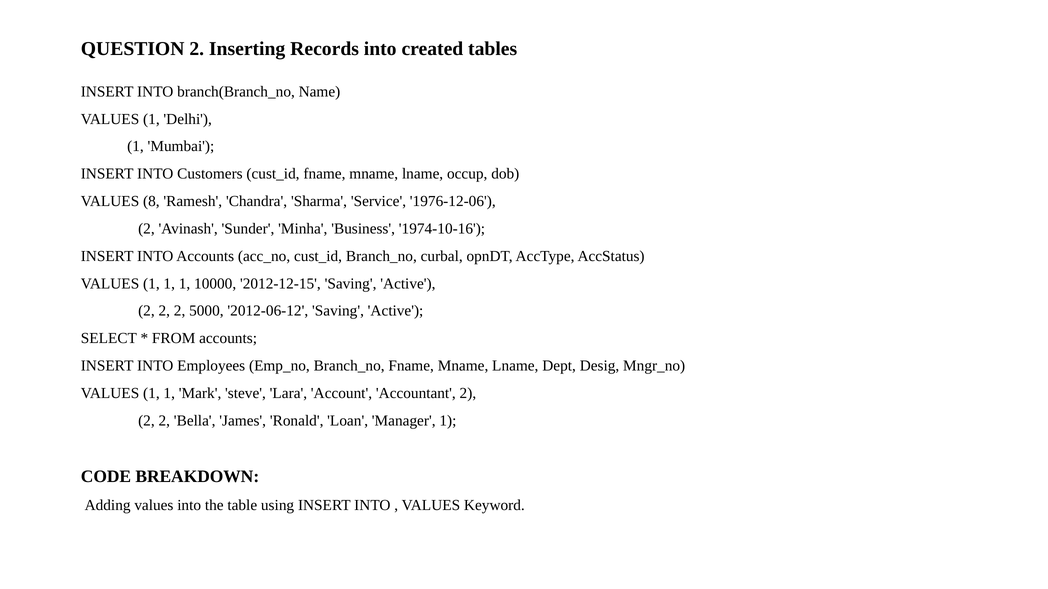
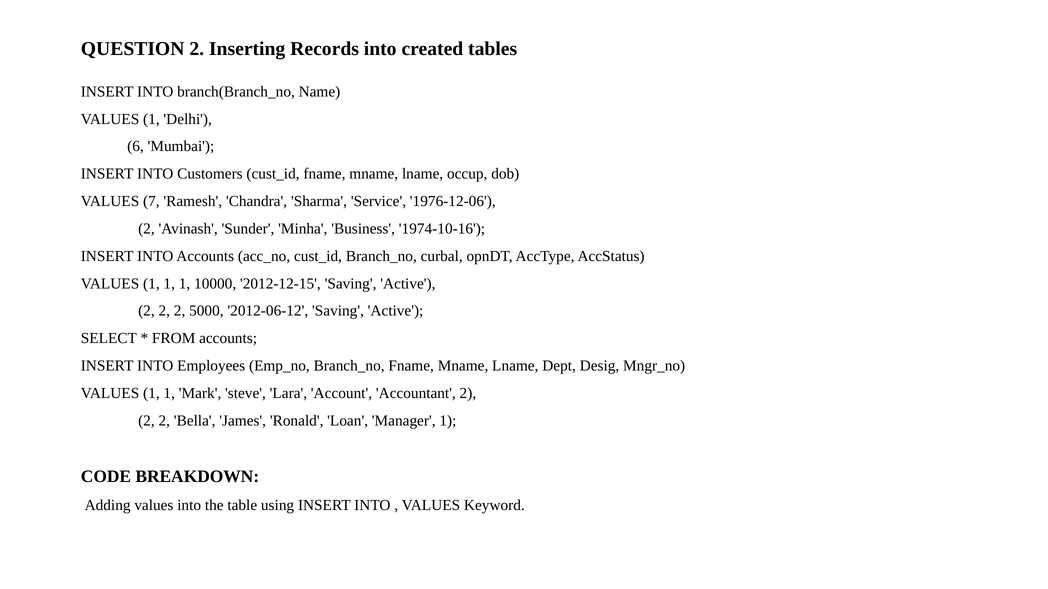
1: 1 -> 6 (136, 147)
8: 8 -> 7 (151, 201)
